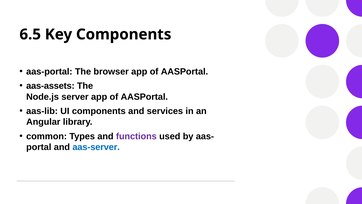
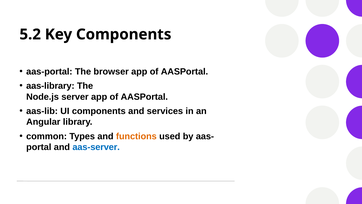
6.5: 6.5 -> 5.2 (30, 34)
aas-assets: aas-assets -> aas-library (50, 86)
functions colour: purple -> orange (136, 136)
